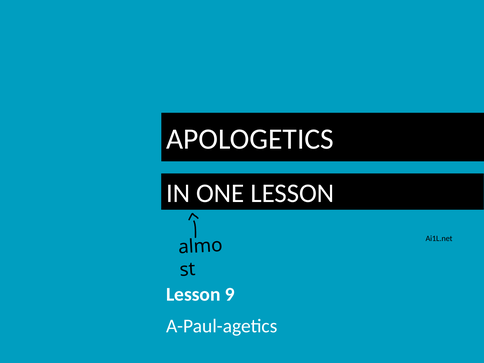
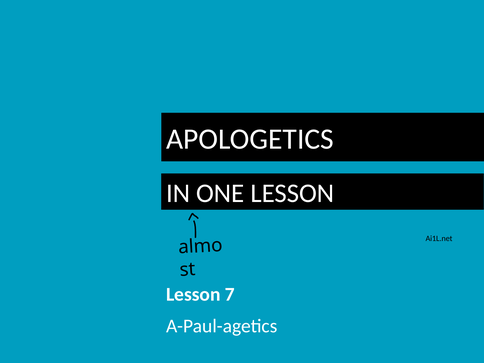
9: 9 -> 7 (230, 294)
